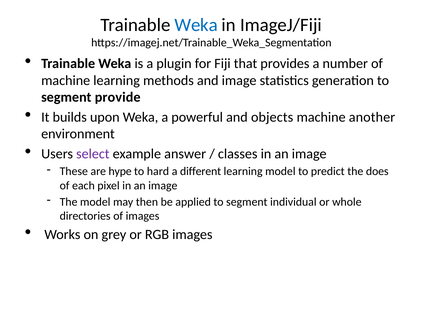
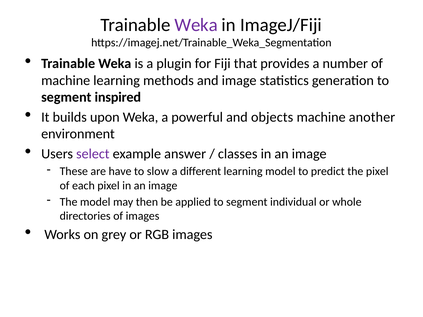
Weka colour: blue -> purple (196, 25)
provide: provide -> inspired (118, 97)
hype: hype -> have (120, 171)
hard: hard -> slow (158, 171)
the does: does -> pixel (377, 171)
